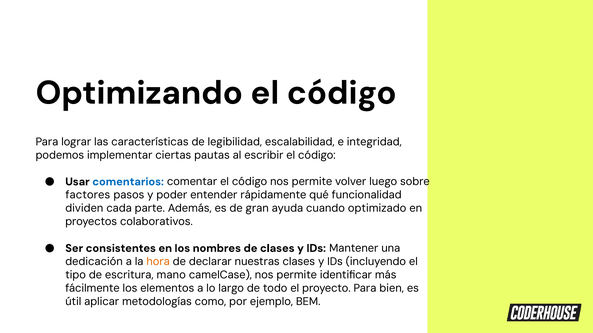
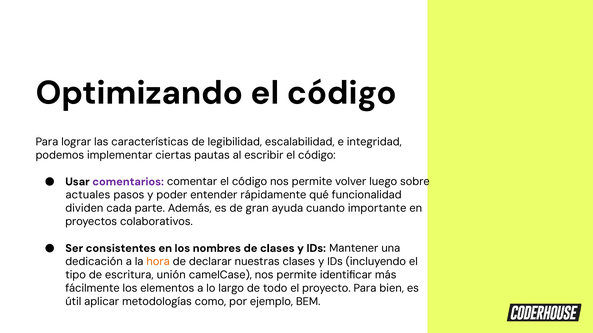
comentarios colour: blue -> purple (128, 182)
factores: factores -> actuales (88, 195)
optimizado: optimizado -> importante (377, 209)
mano: mano -> unión (171, 275)
